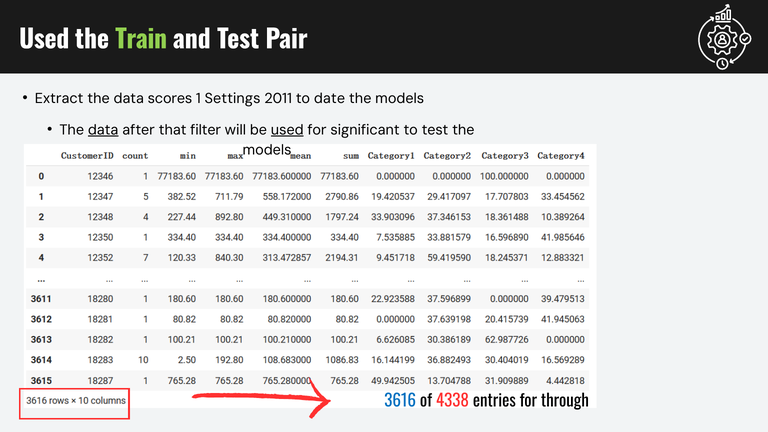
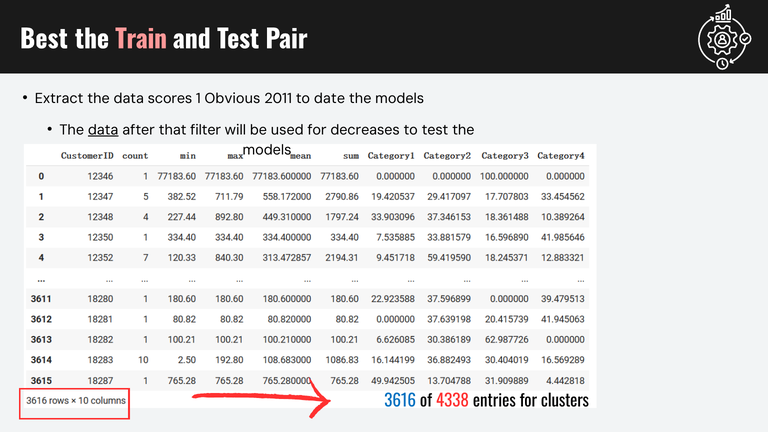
Used: Used -> Best (44, 40)
Train colour: light green -> pink (141, 40)
Settings: Settings -> Obvious (233, 98)
used underline: present -> none (287, 130)
significant: significant -> decreases (365, 130)
through: through -> clusters (565, 401)
